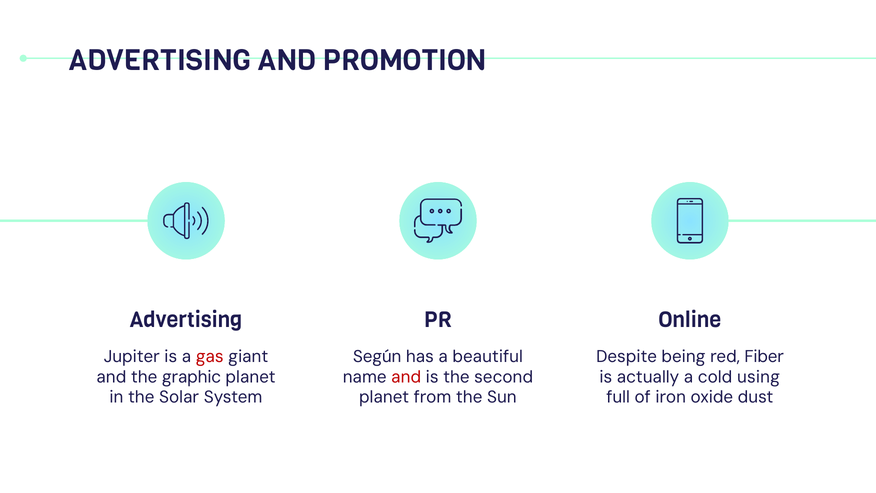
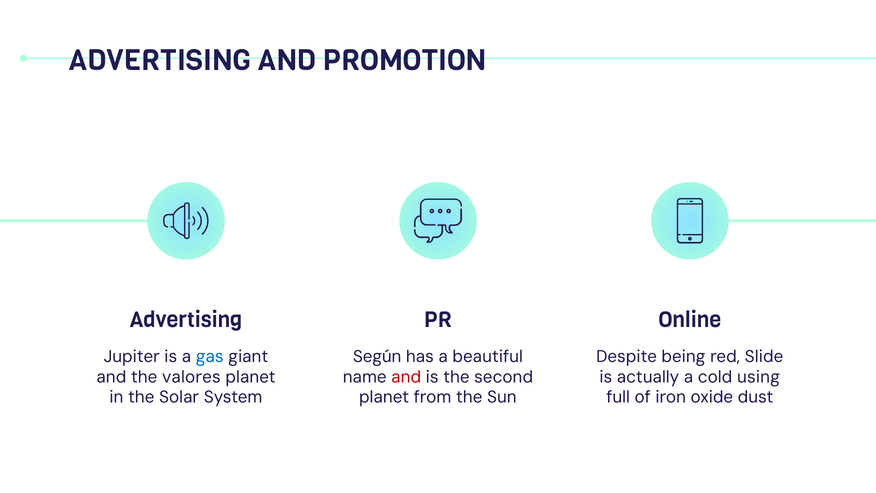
gas colour: red -> blue (210, 356)
Fiber: Fiber -> Slide (764, 356)
graphic: graphic -> valores (191, 377)
